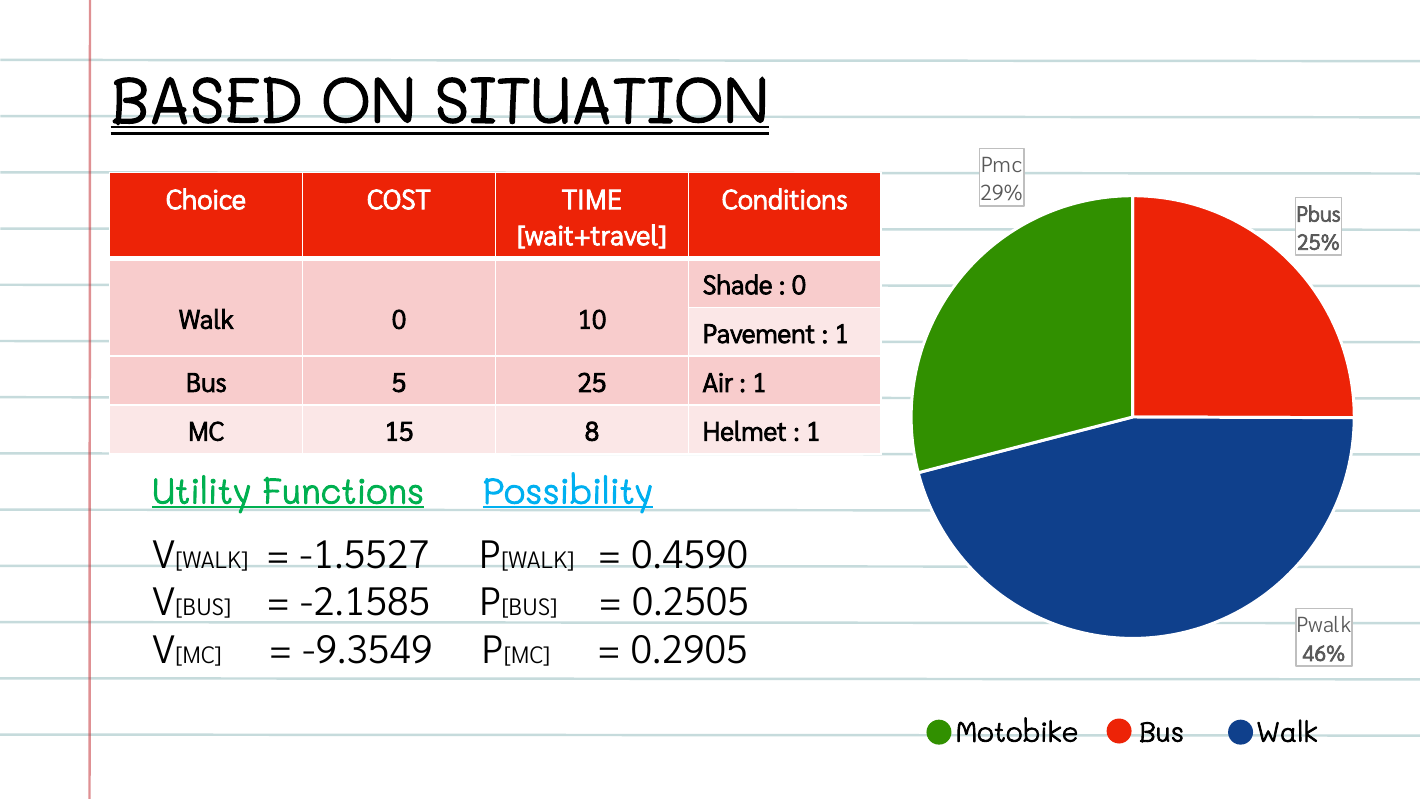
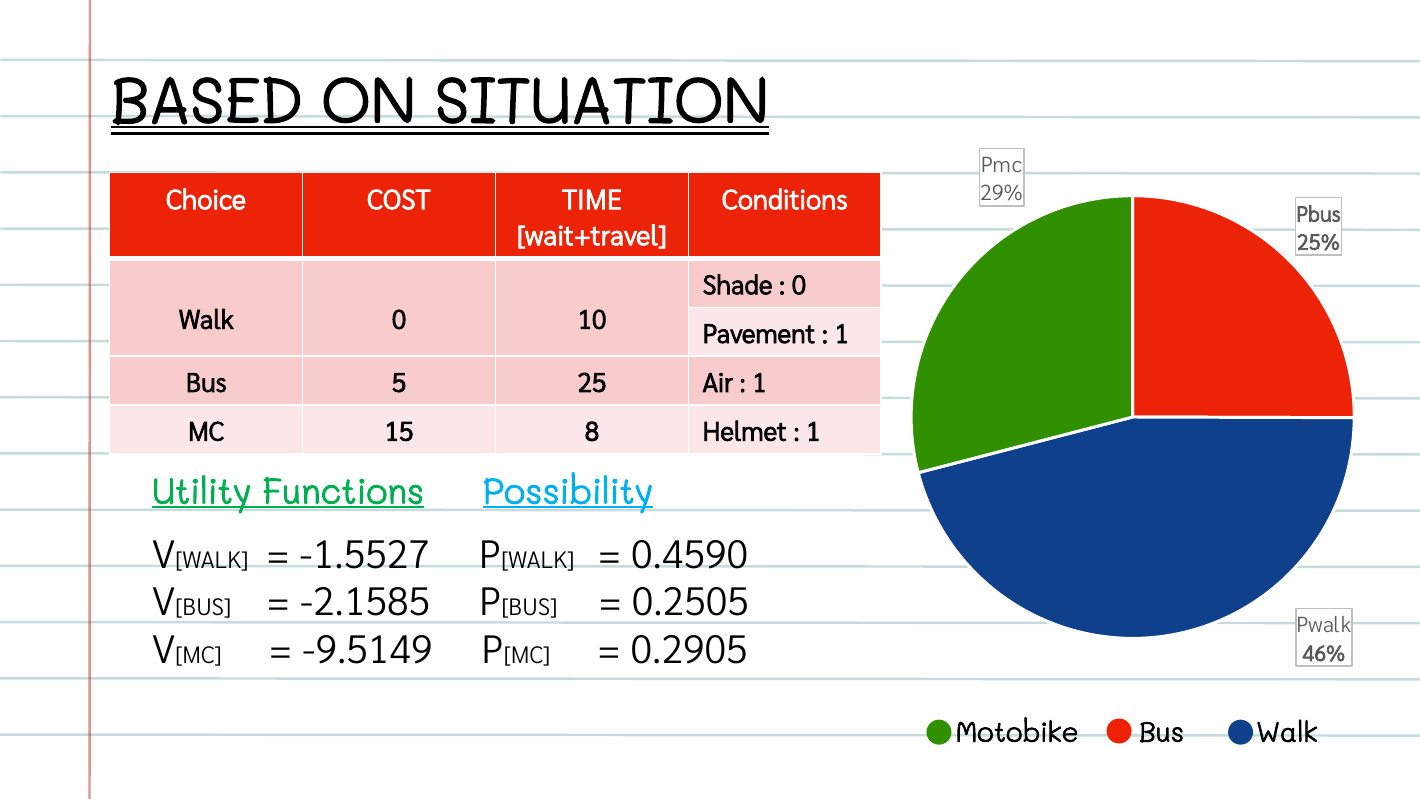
-9.3549: -9.3549 -> -9.5149 (367, 650)
